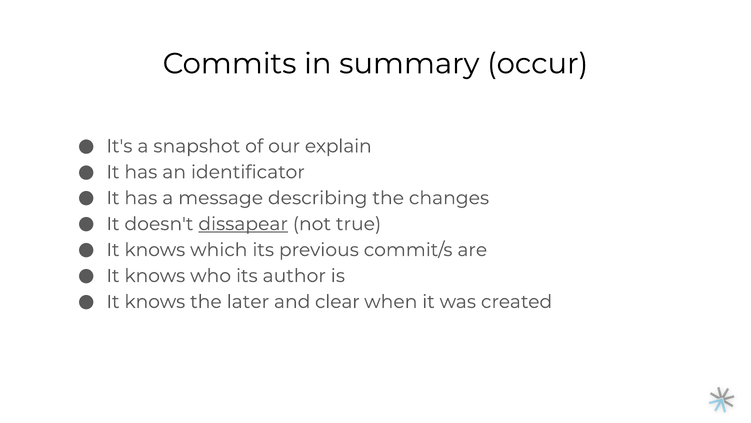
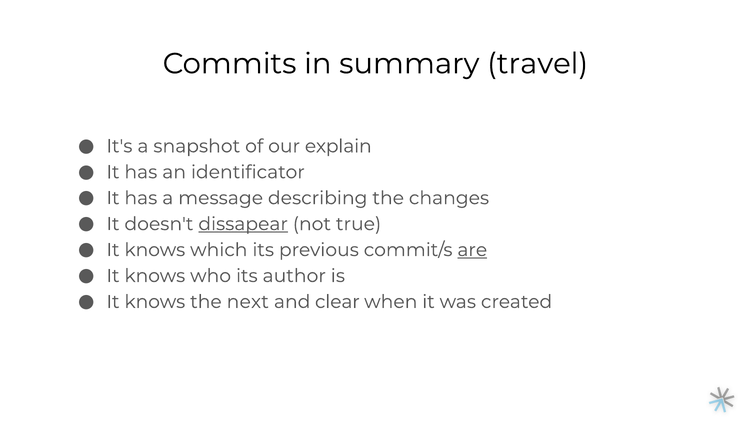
occur: occur -> travel (538, 64)
are underline: none -> present (472, 250)
later: later -> next (248, 301)
